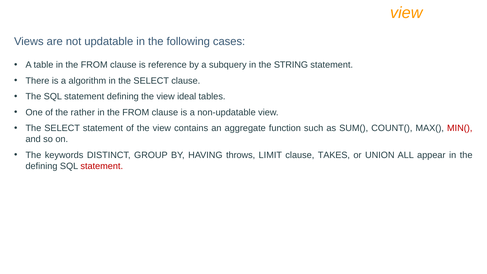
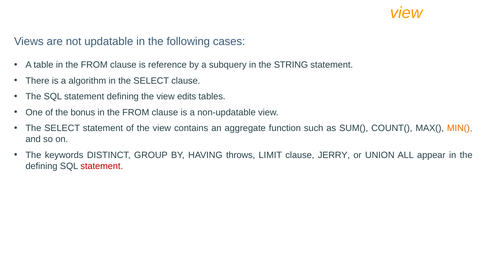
ideal: ideal -> edits (187, 97)
rather: rather -> bonus (83, 112)
MIN( colour: red -> orange (460, 128)
TAKES: TAKES -> JERRY (334, 155)
